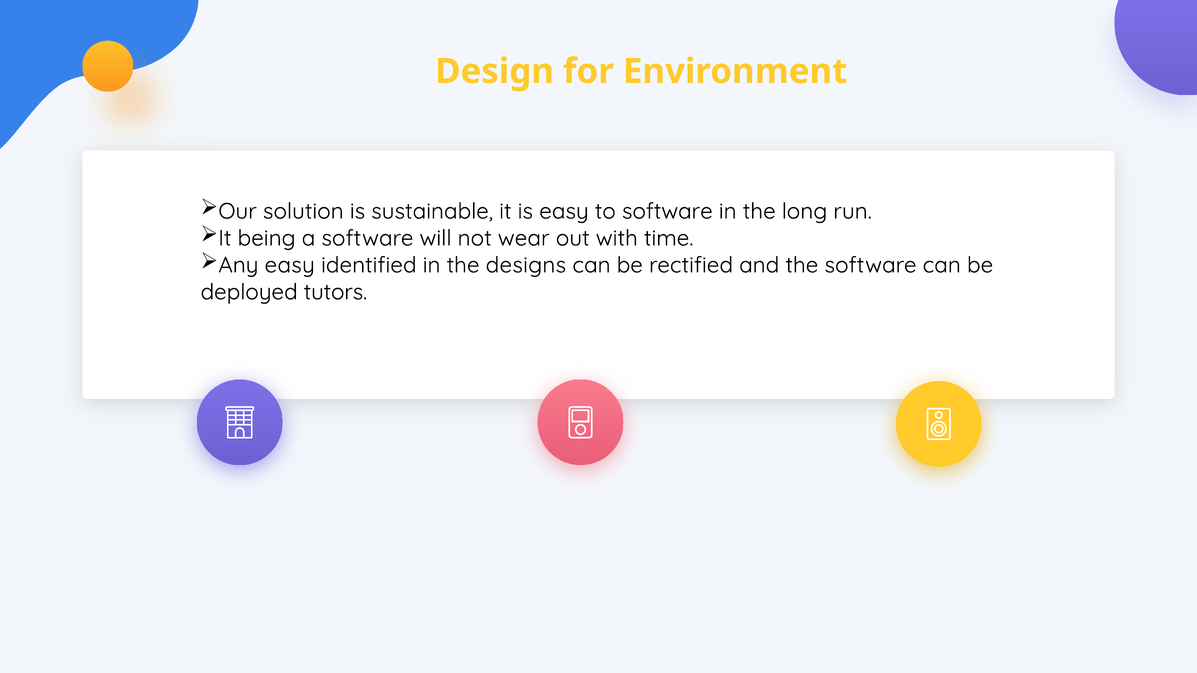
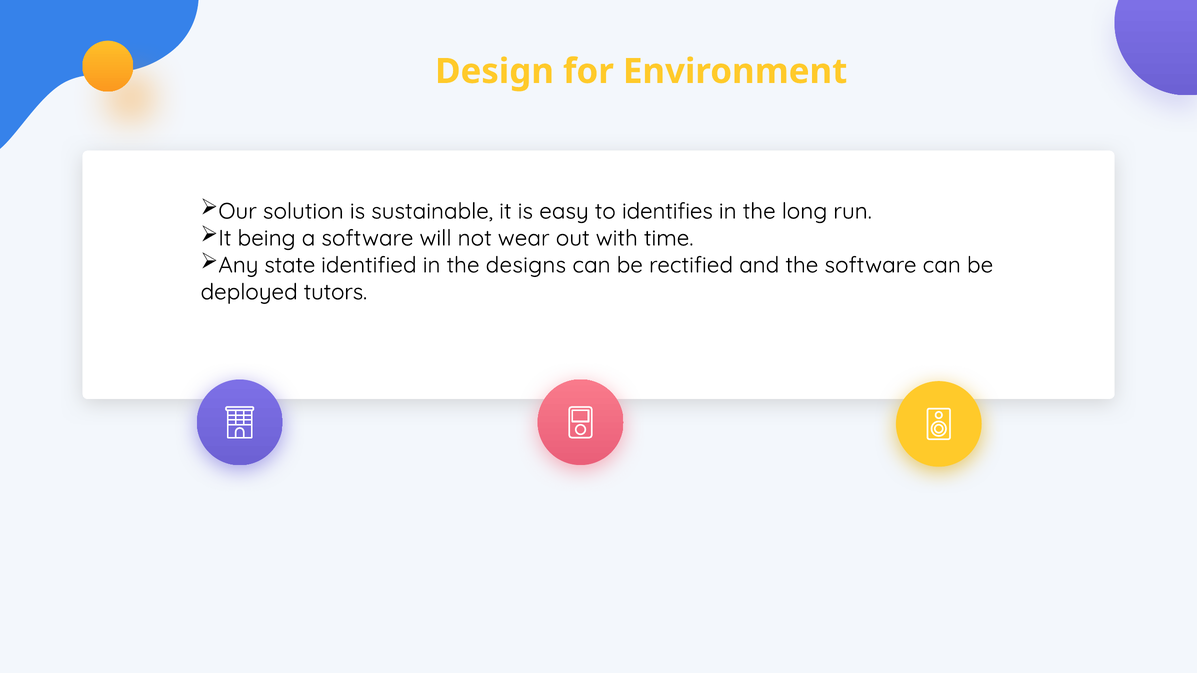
to software: software -> identifies (667, 211)
easy: easy -> state (290, 265)
